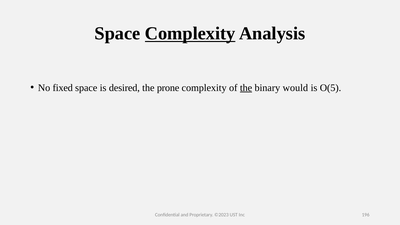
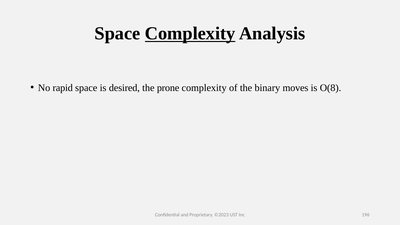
fixed: fixed -> rapid (63, 88)
the underline: present -> none (246, 88)
would: would -> moves (295, 88)
O(5: O(5 -> O(8 (331, 88)
